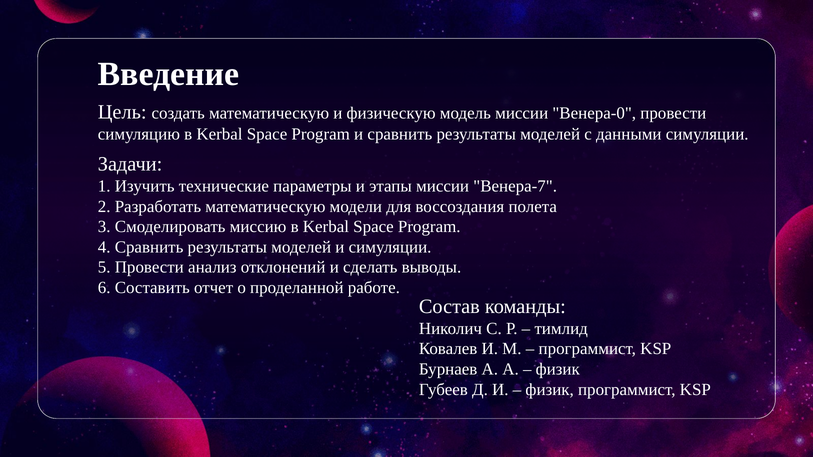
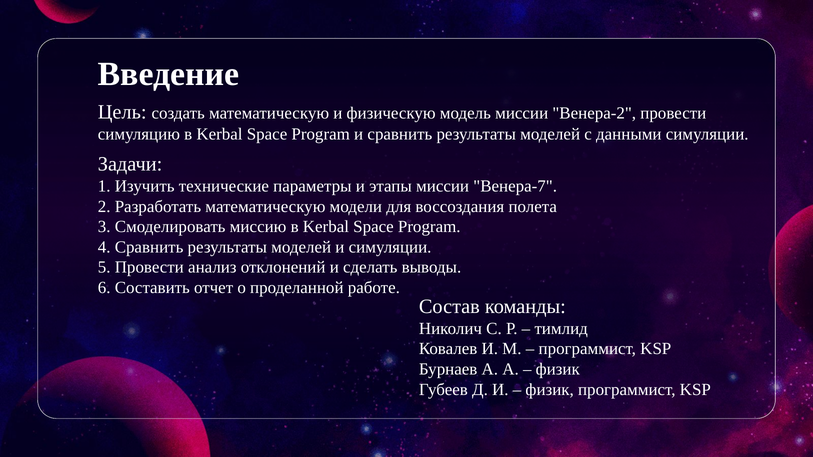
Венера-0: Венера-0 -> Венера-2 (594, 113)
